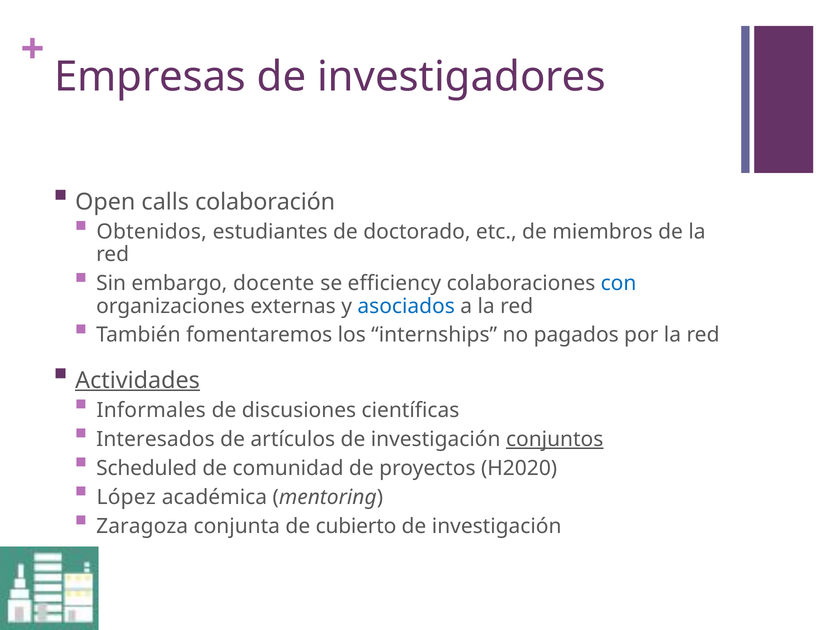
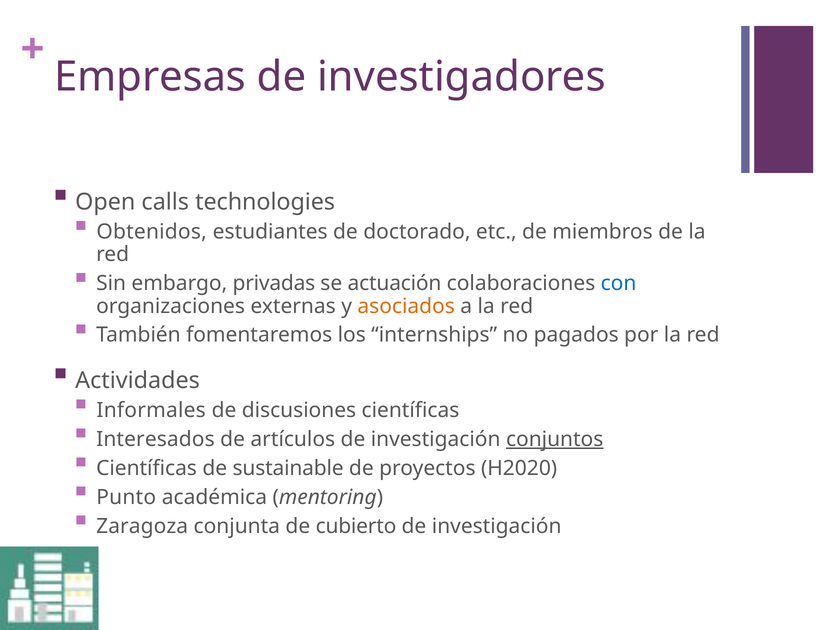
colaboración: colaboración -> technologies (265, 202)
docente: docente -> privadas (274, 283)
efficiency: efficiency -> actuación (395, 283)
asociados colour: blue -> orange (406, 306)
Actividades underline: present -> none (138, 380)
Scheduled: Scheduled -> Científicas (147, 468)
comunidad: comunidad -> sustainable (288, 468)
López: López -> Punto (126, 497)
